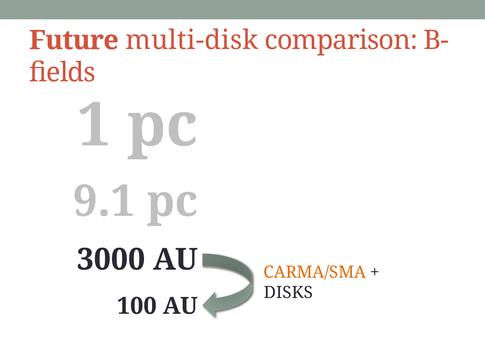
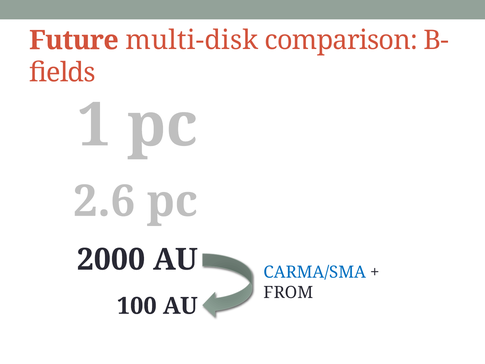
9.1: 9.1 -> 2.6 (104, 201)
3000: 3000 -> 2000 (111, 259)
CARMA/SMA colour: orange -> blue (315, 272)
DISKS: DISKS -> FROM (288, 292)
